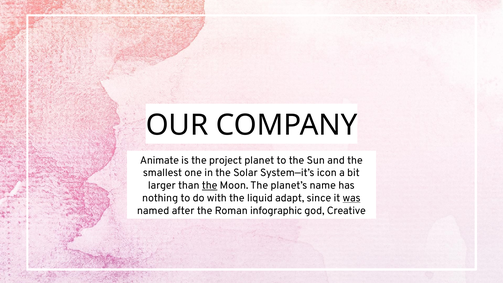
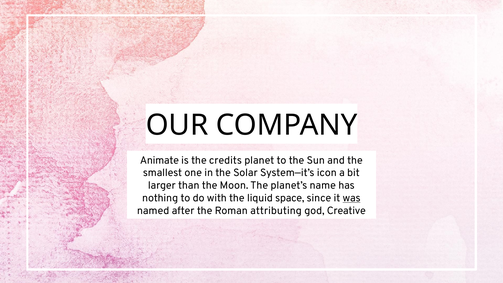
project: project -> credits (225, 160)
the underline: present -> none (210, 185)
adapt: adapt -> space (290, 198)
infographic: infographic -> attributing (276, 211)
